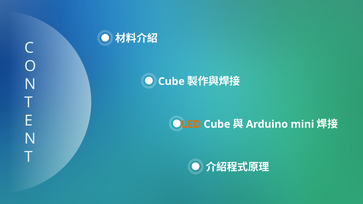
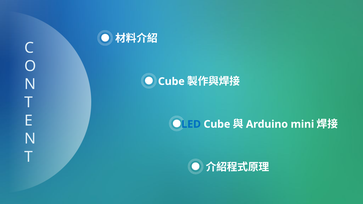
LED colour: orange -> blue (191, 124)
